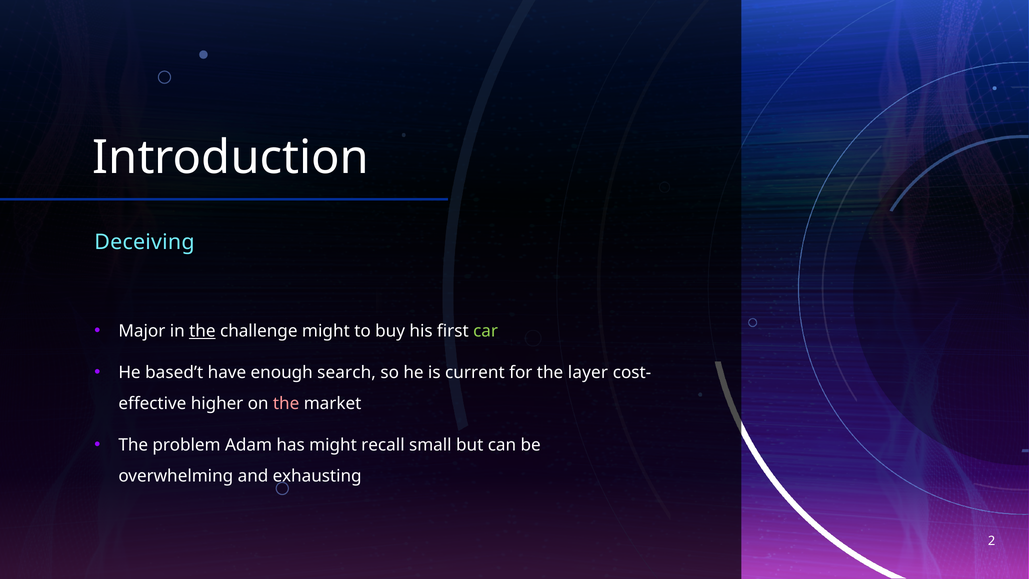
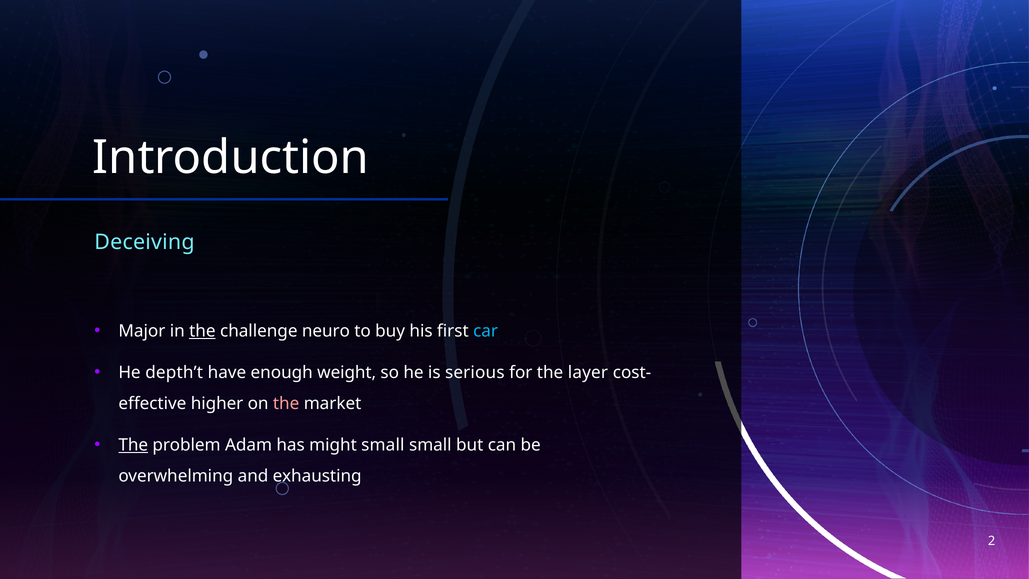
challenge might: might -> neuro (326, 331)
car colour: light green -> light blue (486, 331)
based’t: based’t -> depth’t (174, 373)
search: search -> weight (347, 373)
current: current -> serious (475, 373)
The underline: none -> present (133, 445)
might recall: recall -> small (383, 445)
